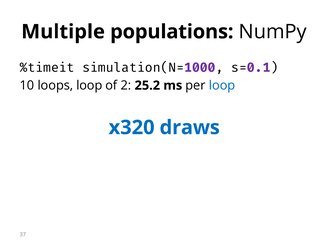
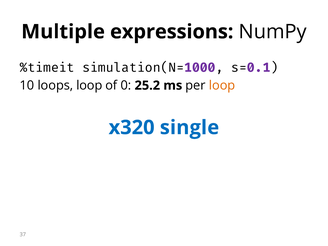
populations: populations -> expressions (172, 32)
2: 2 -> 0 (126, 85)
loop colour: blue -> orange (222, 85)
draws: draws -> single (190, 128)
